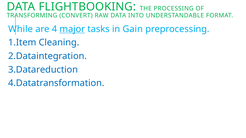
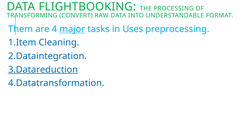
While: While -> Them (21, 29)
Gain: Gain -> Uses (133, 29)
3.Datareduction underline: none -> present (43, 70)
